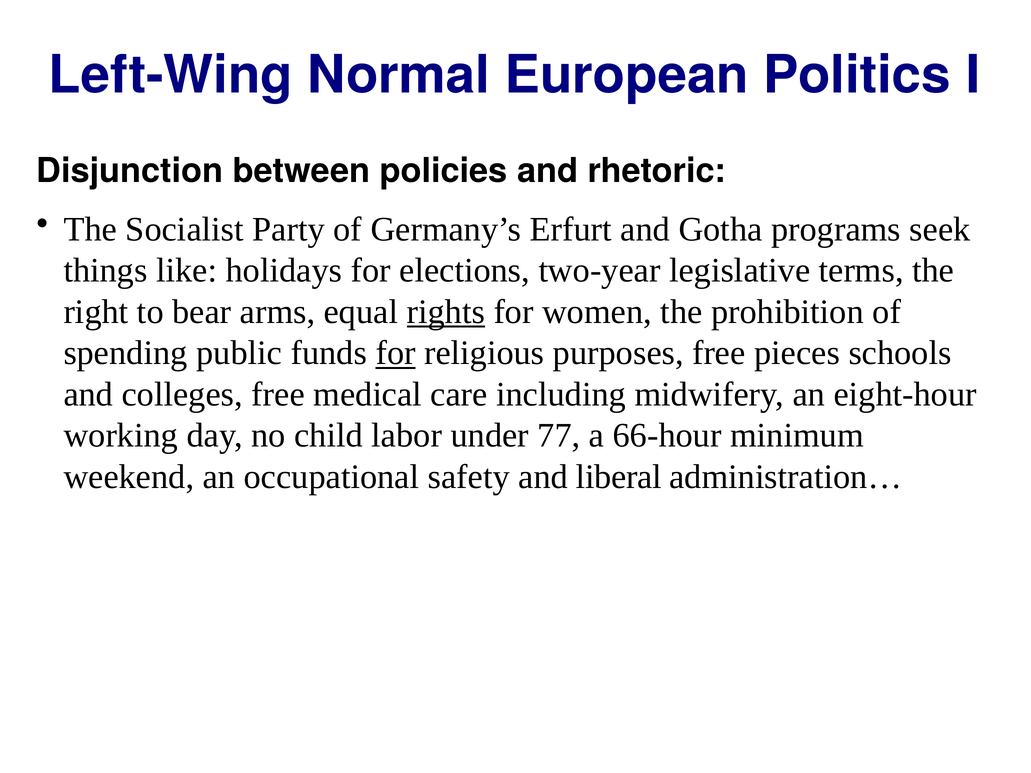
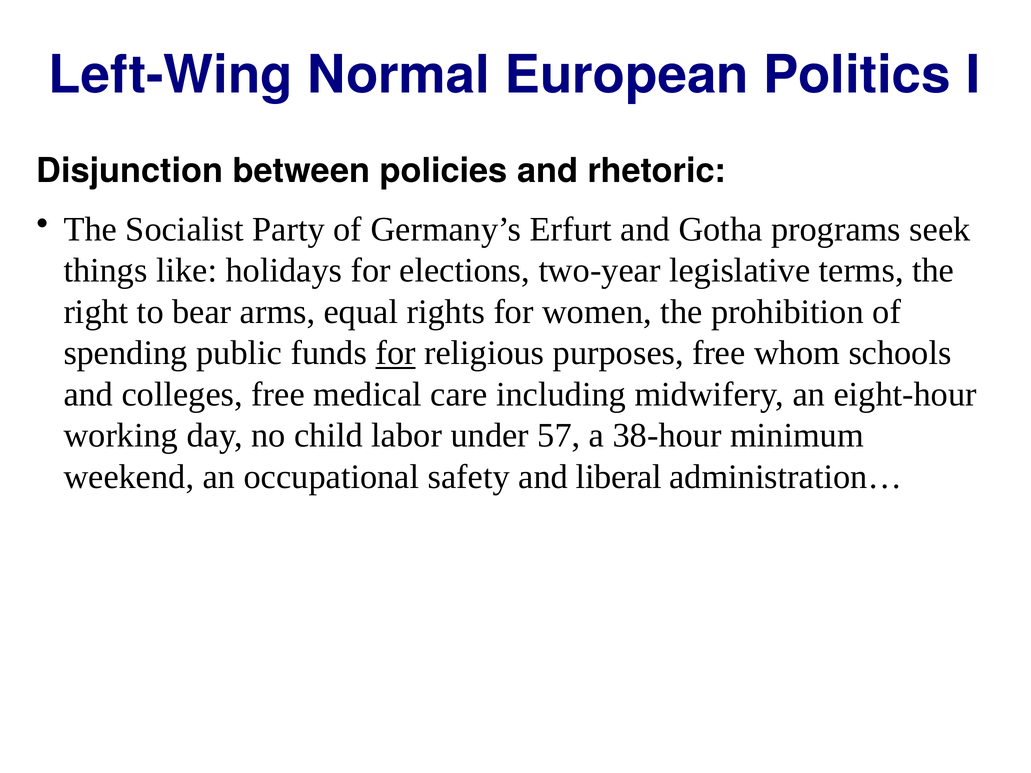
rights underline: present -> none (446, 312)
pieces: pieces -> whom (797, 353)
77: 77 -> 57 (559, 436)
66-hour: 66-hour -> 38-hour (667, 436)
